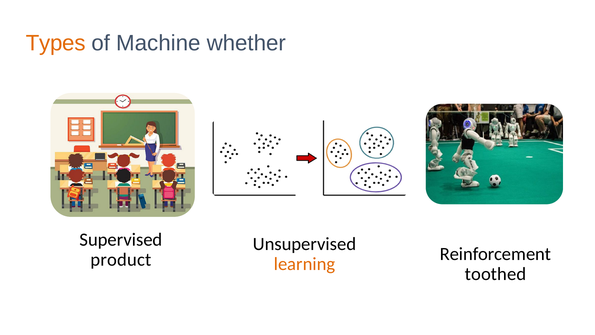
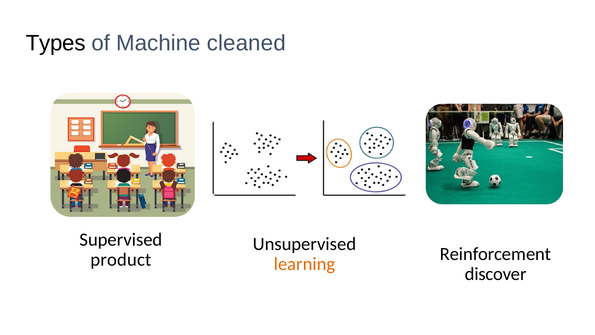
Types colour: orange -> black (56, 43)
whether: whether -> cleaned (246, 43)
toothed: toothed -> discover (496, 274)
